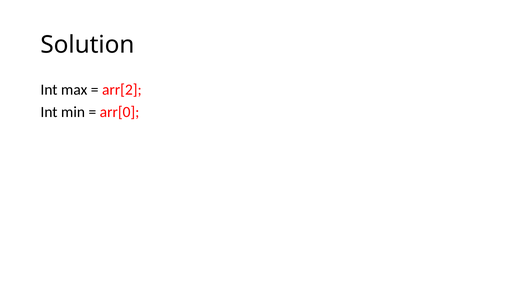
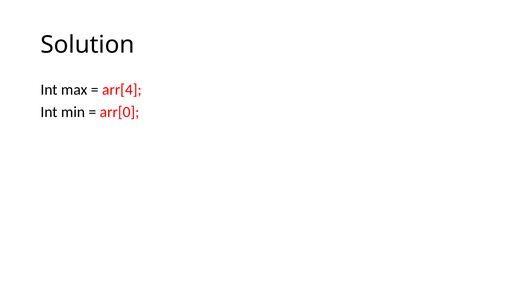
arr[2: arr[2 -> arr[4 (122, 90)
